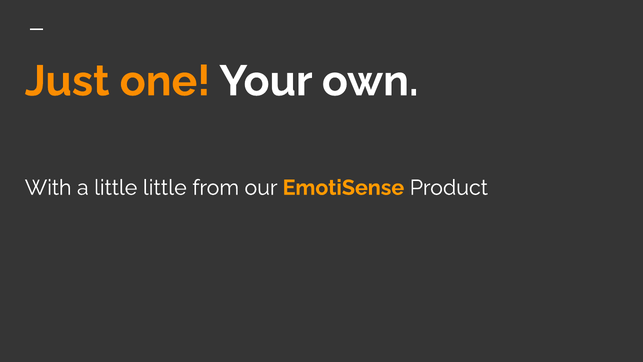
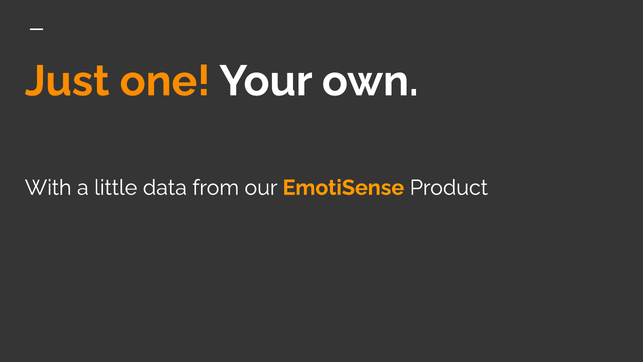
little little: little -> data (165, 188)
